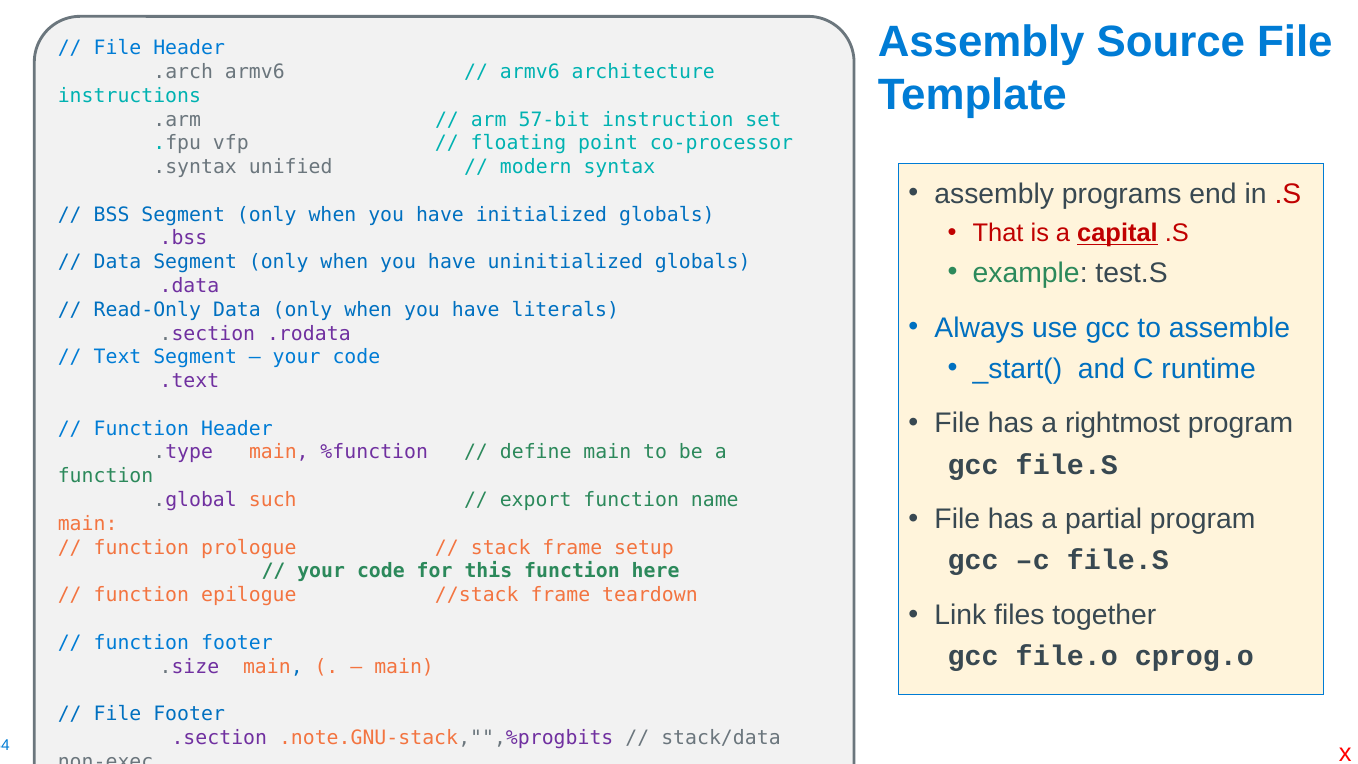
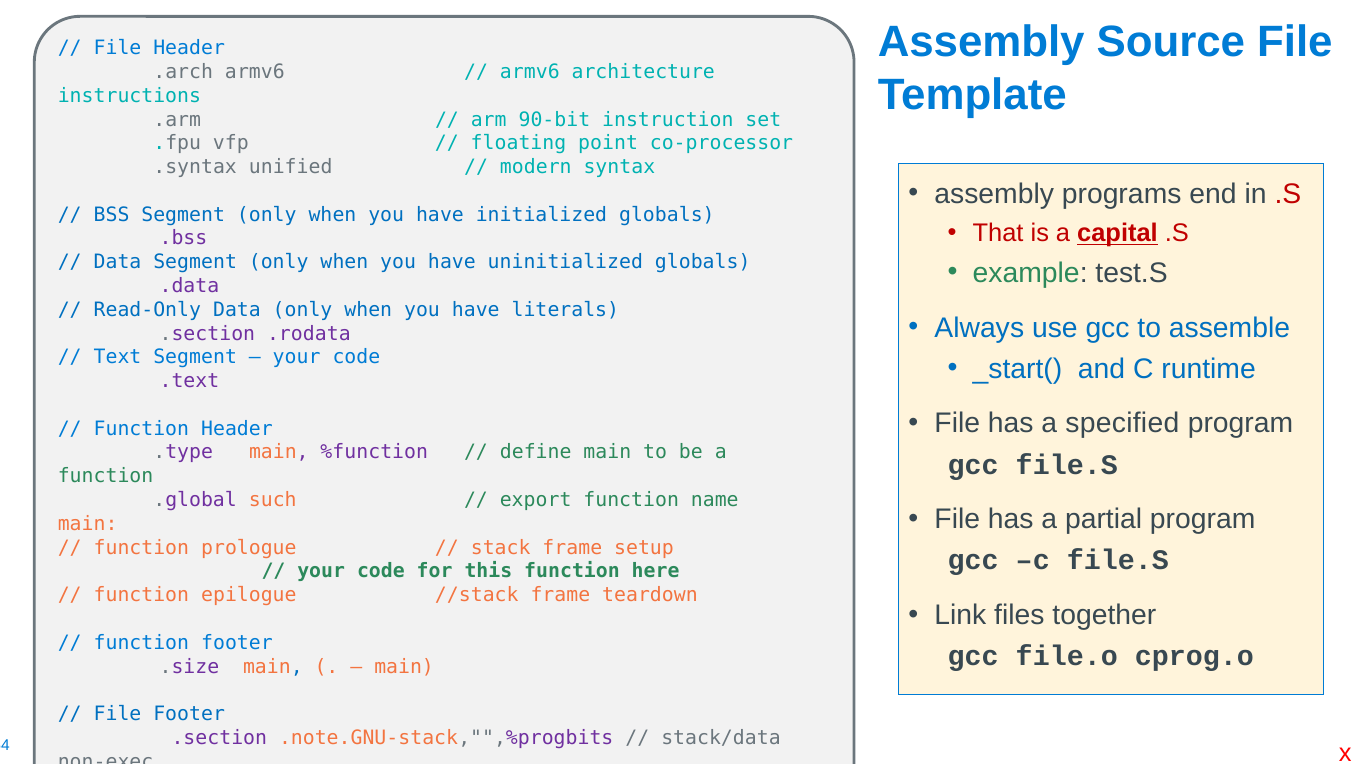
57-bit: 57-bit -> 90-bit (554, 119)
rightmost: rightmost -> specified (1122, 424)
